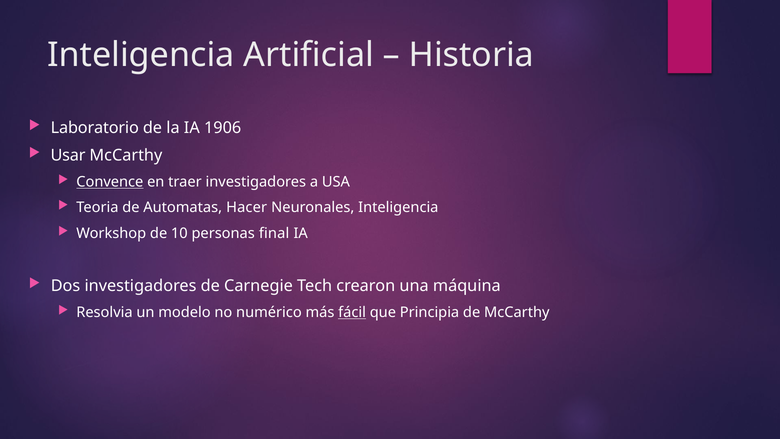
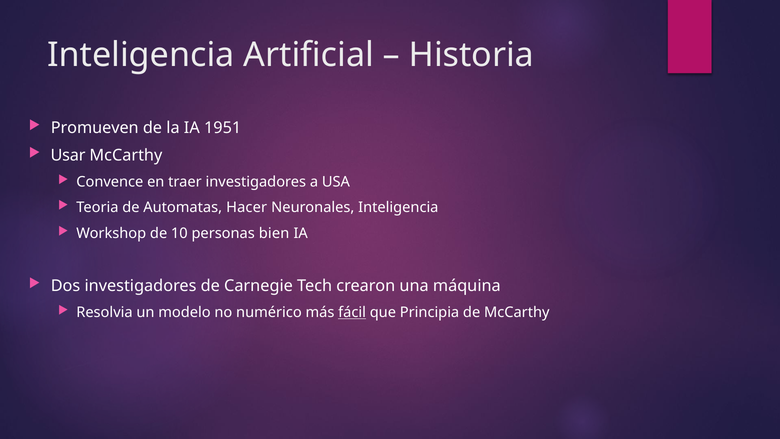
Laboratorio: Laboratorio -> Promueven (95, 128)
1906: 1906 -> 1951 (223, 128)
Convence underline: present -> none (110, 182)
final: final -> bien (274, 233)
